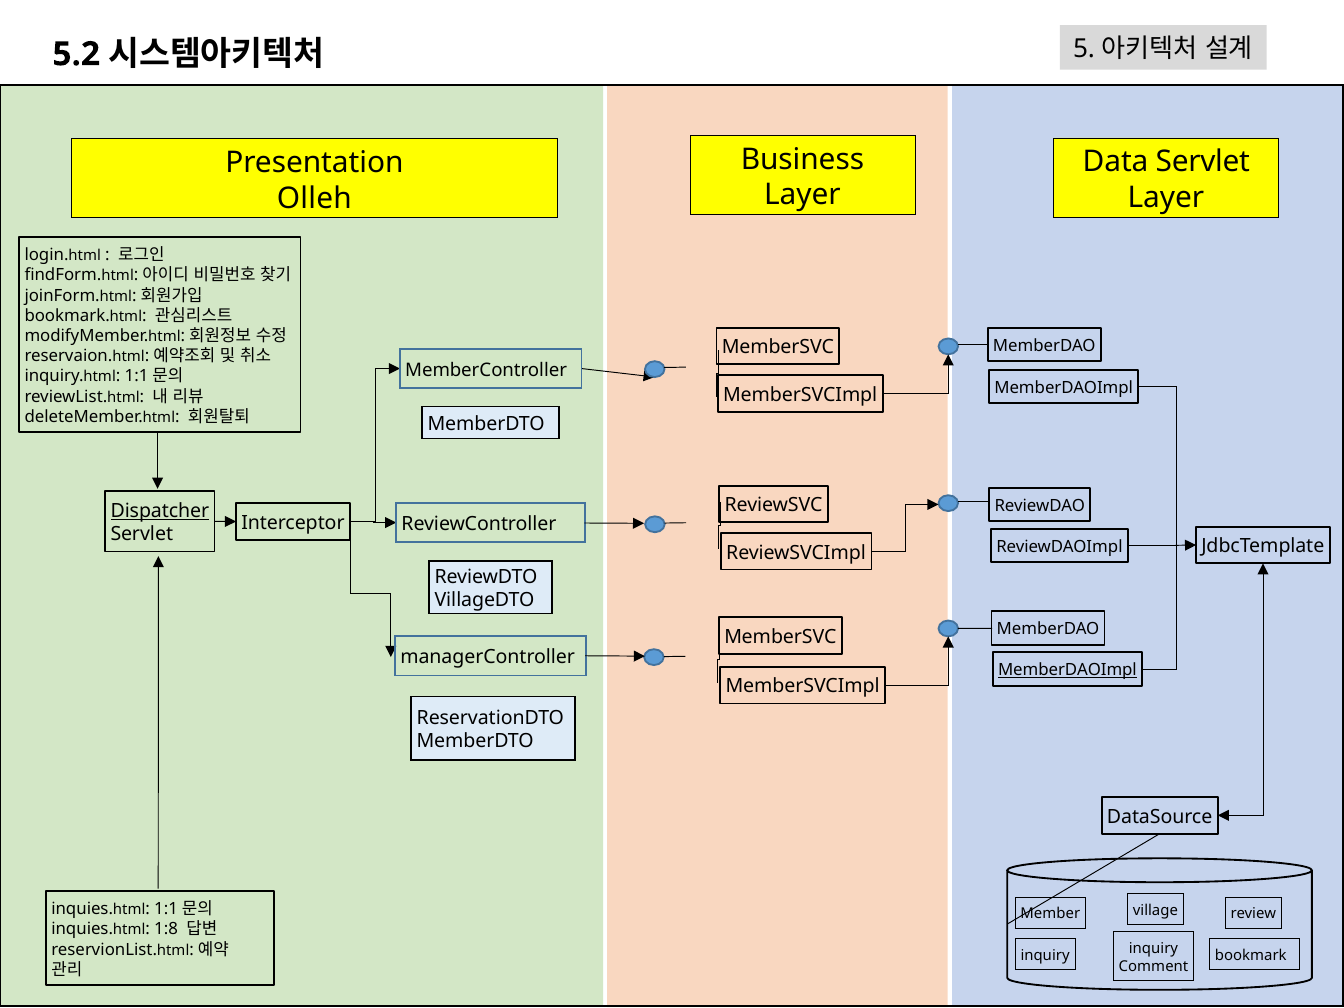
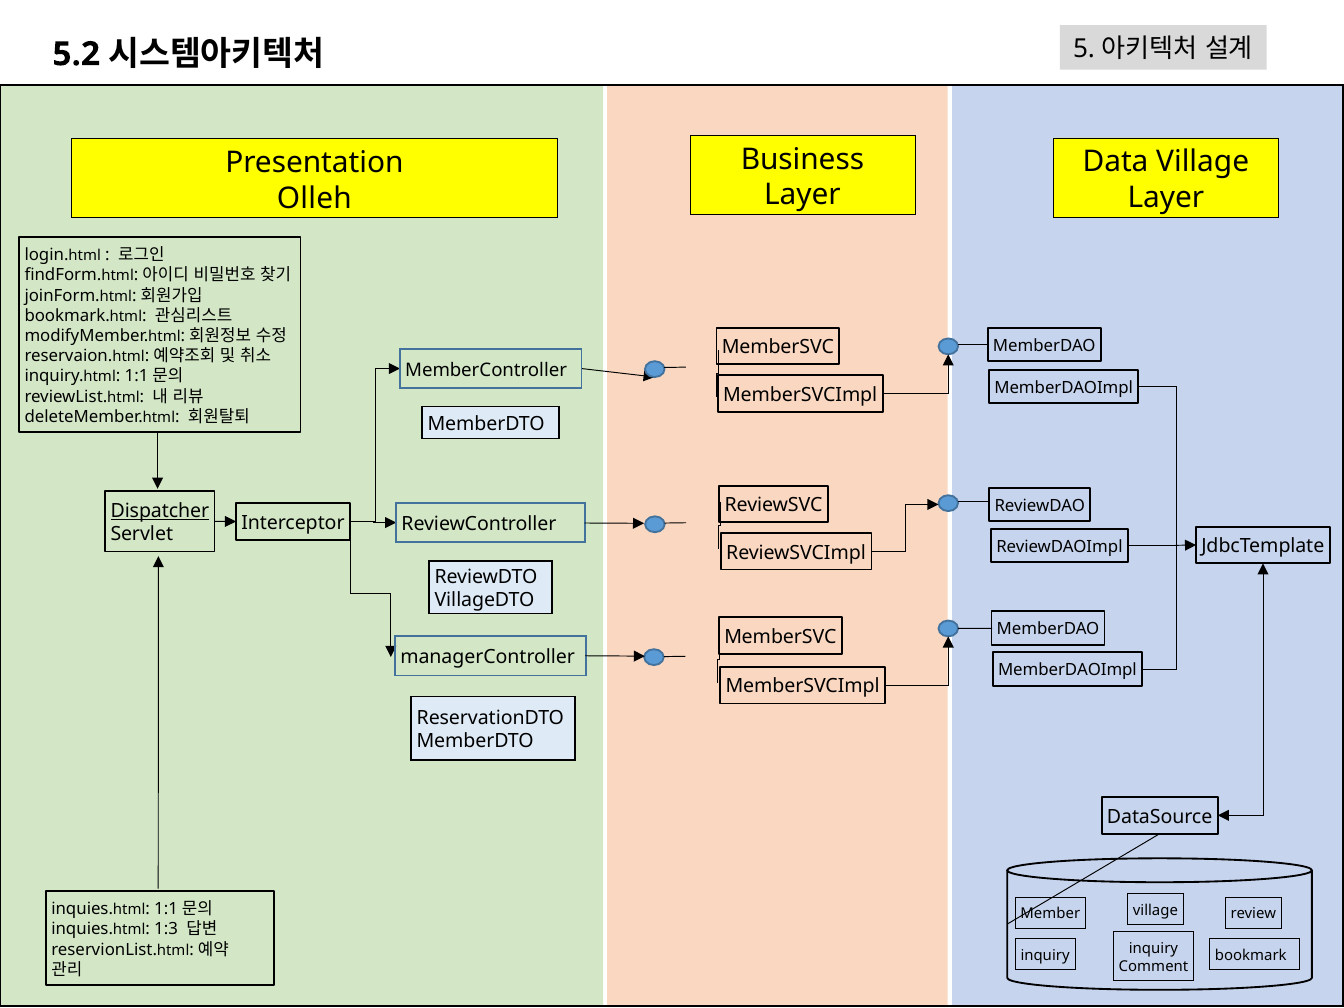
Data Servlet: Servlet -> Village (1203, 162)
MemberDAOImpl underline: present -> none (1067, 670)
1:8: 1:8 -> 1:3 (166, 929)
